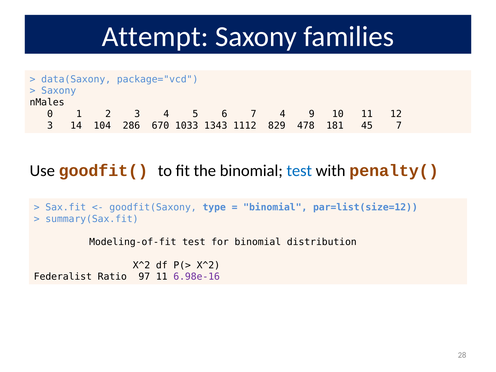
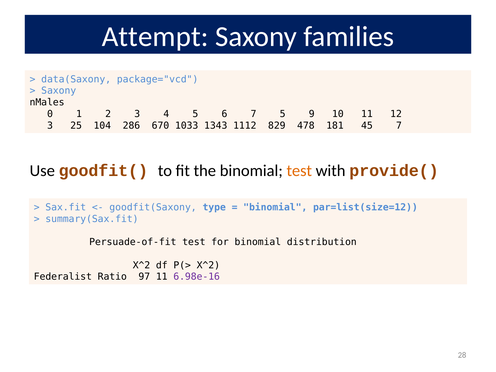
7 4: 4 -> 5 (283, 114)
14: 14 -> 25 (76, 125)
test colour: blue -> orange (299, 171)
penalty(: penalty( -> provide( (394, 171)
Modeling-of-fit: Modeling-of-fit -> Persuade-of-fit (133, 242)
